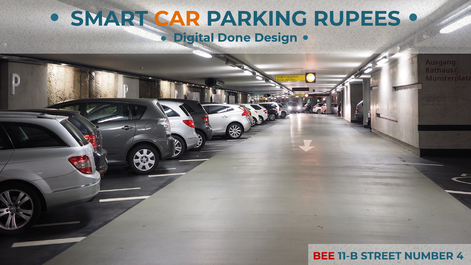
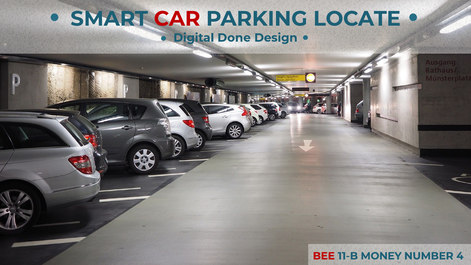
CAR colour: orange -> red (177, 19)
RUPEES: RUPEES -> LOCATE (357, 19)
STREET: STREET -> MONEY (381, 256)
